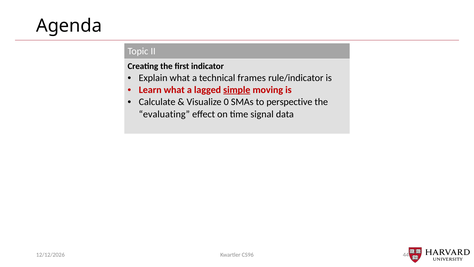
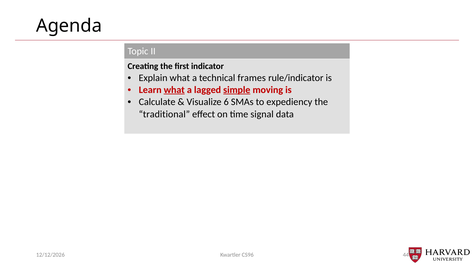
what underline: none -> present (174, 90)
0: 0 -> 6 (226, 102)
perspective: perspective -> expediency (289, 102)
evaluating: evaluating -> traditional (164, 114)
